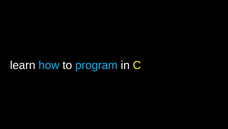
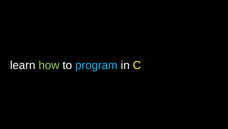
how colour: light blue -> light green (49, 65)
